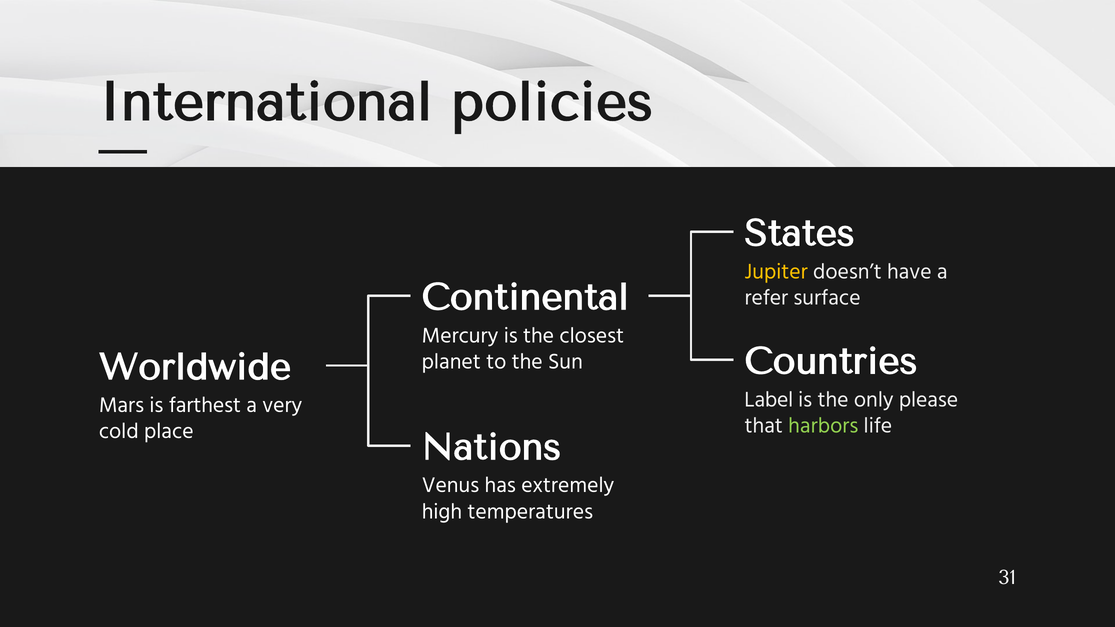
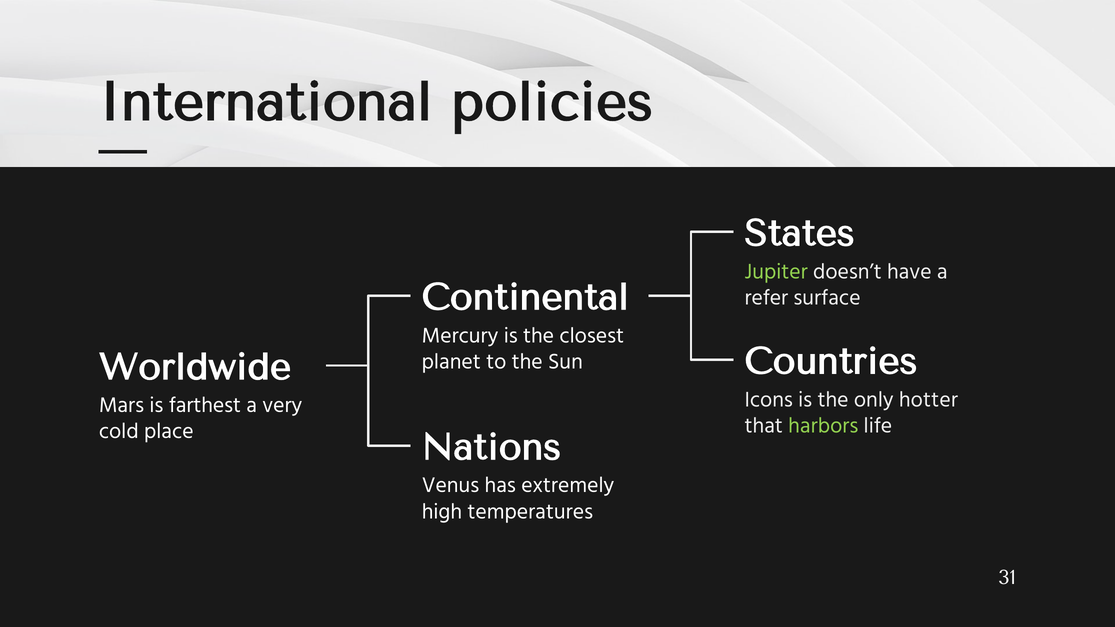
Jupiter colour: yellow -> light green (776, 272)
Label: Label -> Icons (769, 400)
please: please -> hotter (928, 400)
